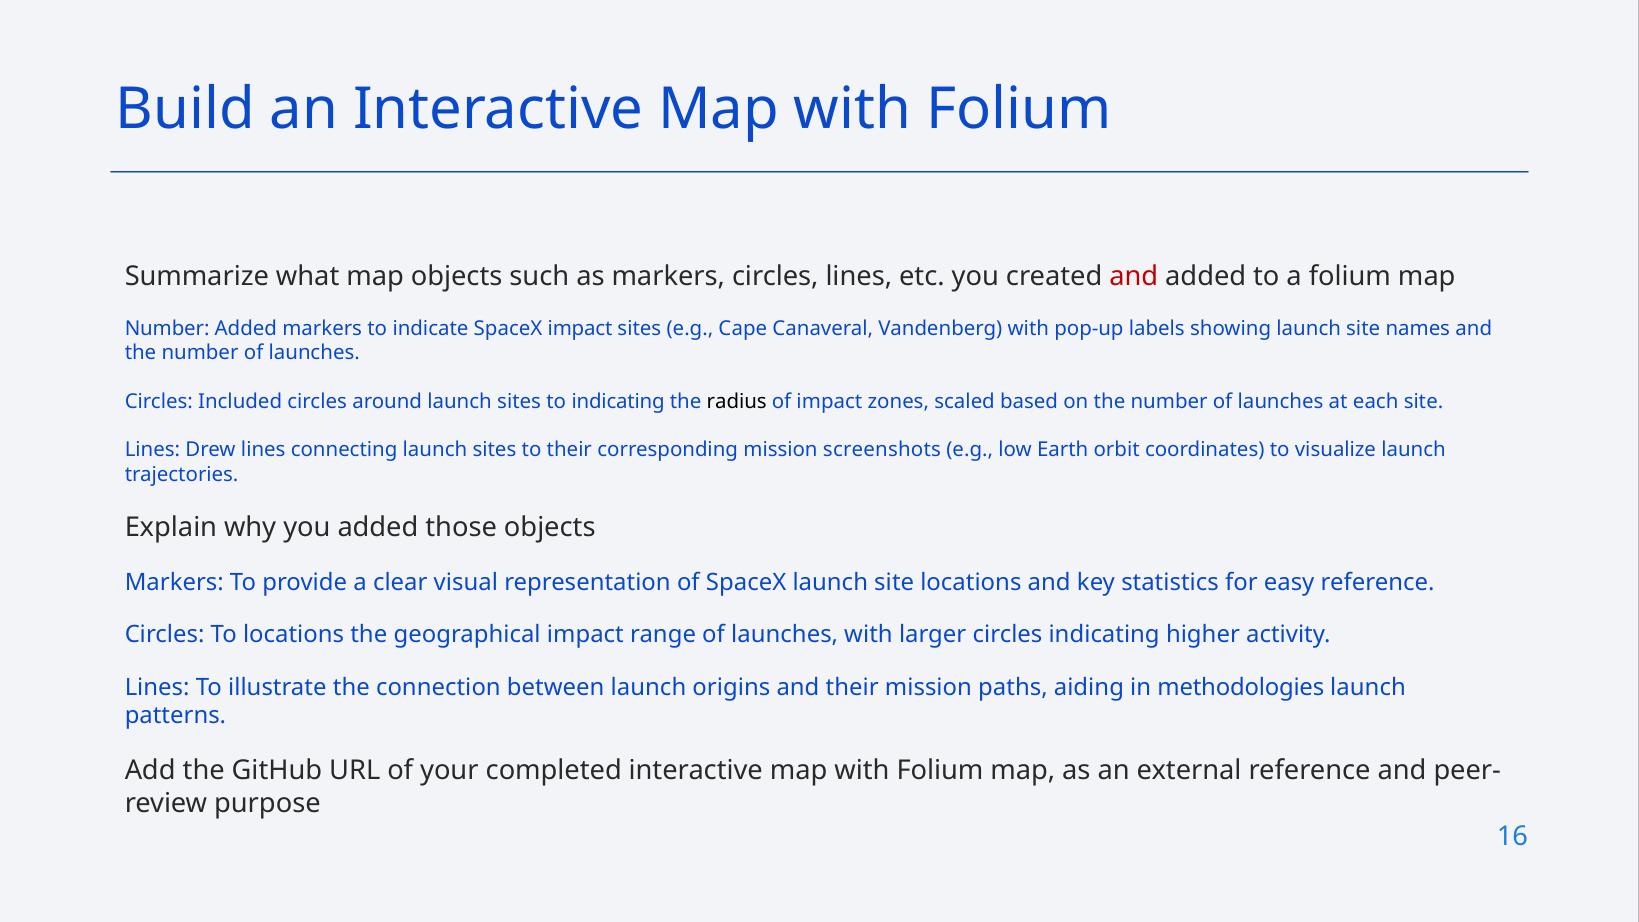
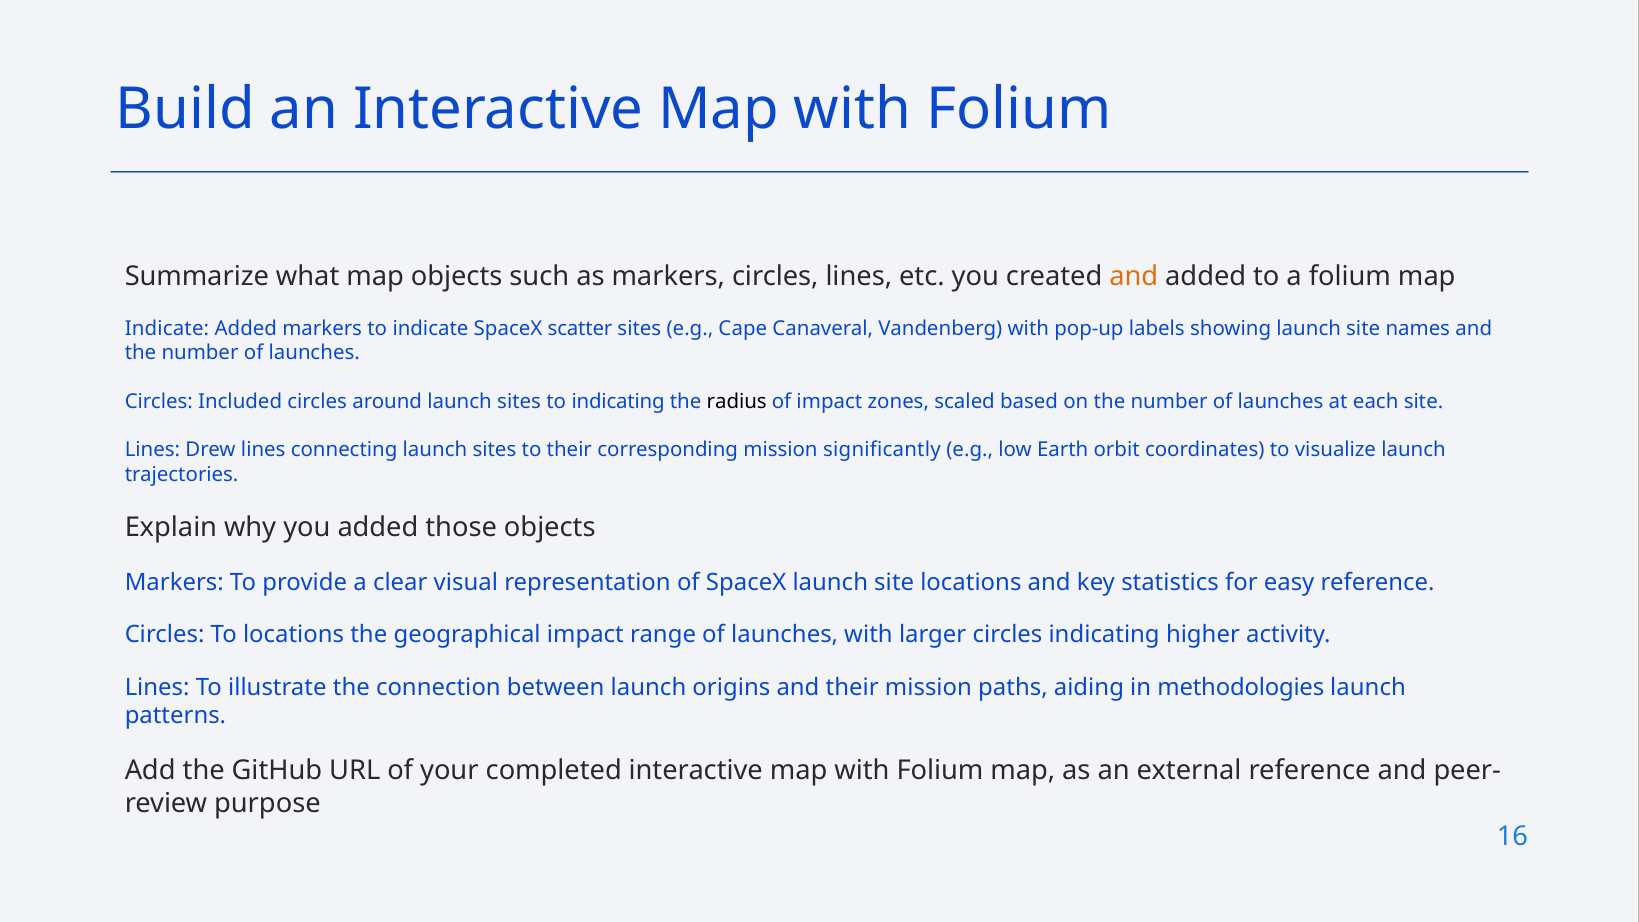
and colour: red -> orange (1134, 276)
Number: Number -> Indicate (167, 328)
SpaceX impact: impact -> scatter (580, 328)
screenshots: screenshots -> significantly (882, 450)
